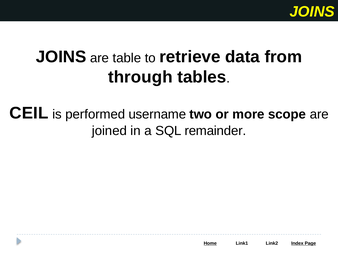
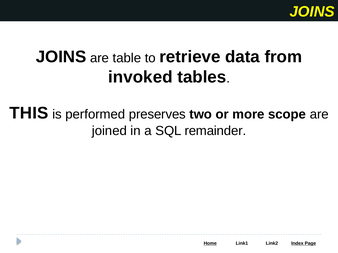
through: through -> invoked (140, 77)
CEIL: CEIL -> THIS (29, 113)
username: username -> preserves (157, 115)
